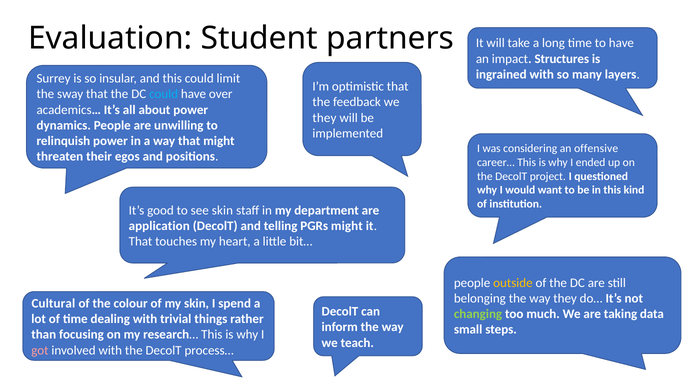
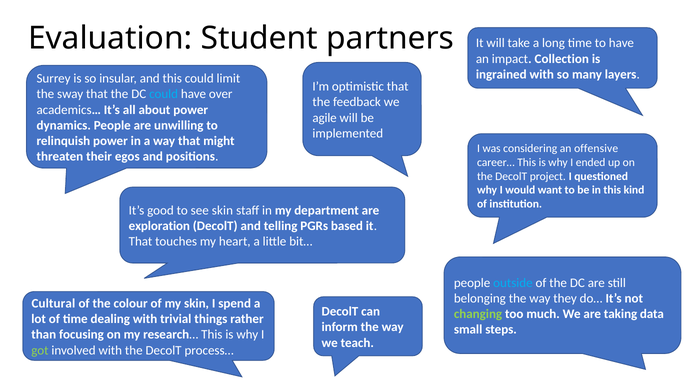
Structures: Structures -> Collection (562, 59)
they: they -> agile (325, 118)
application: application -> exploration (159, 226)
PGRs might: might -> based (347, 226)
outside colour: yellow -> light blue (513, 283)
got colour: pink -> light green (40, 351)
